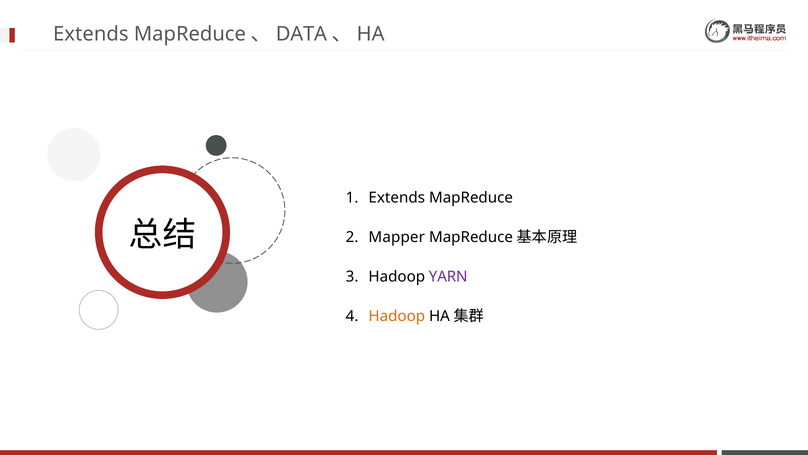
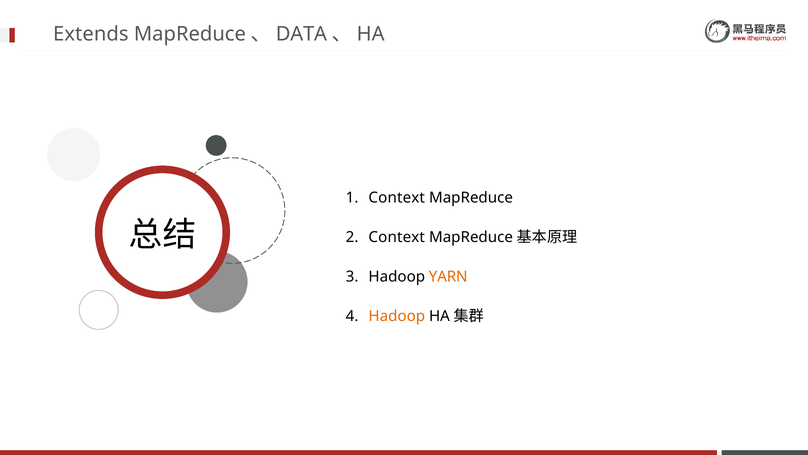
Extends: Extends -> Context (397, 197)
Mapper: Mapper -> Context (397, 237)
YARN colour: purple -> orange (448, 276)
